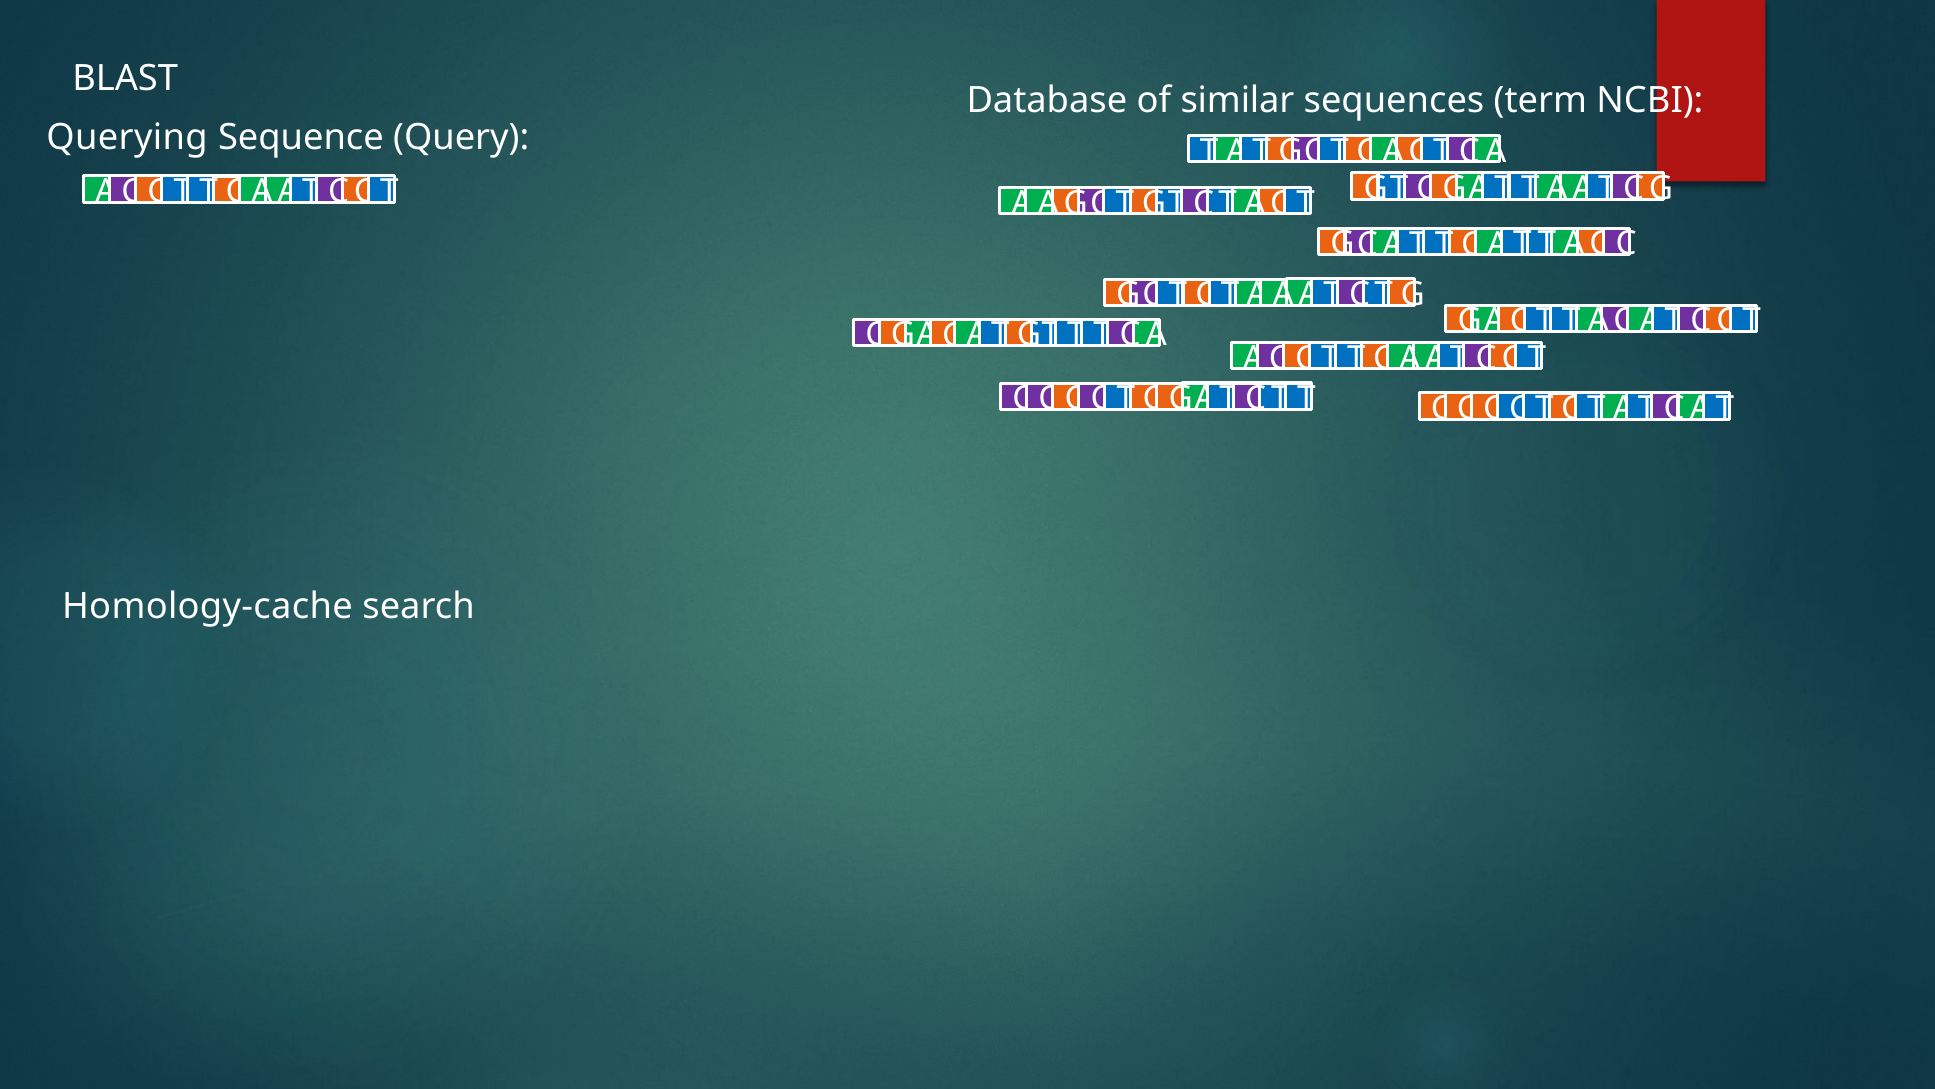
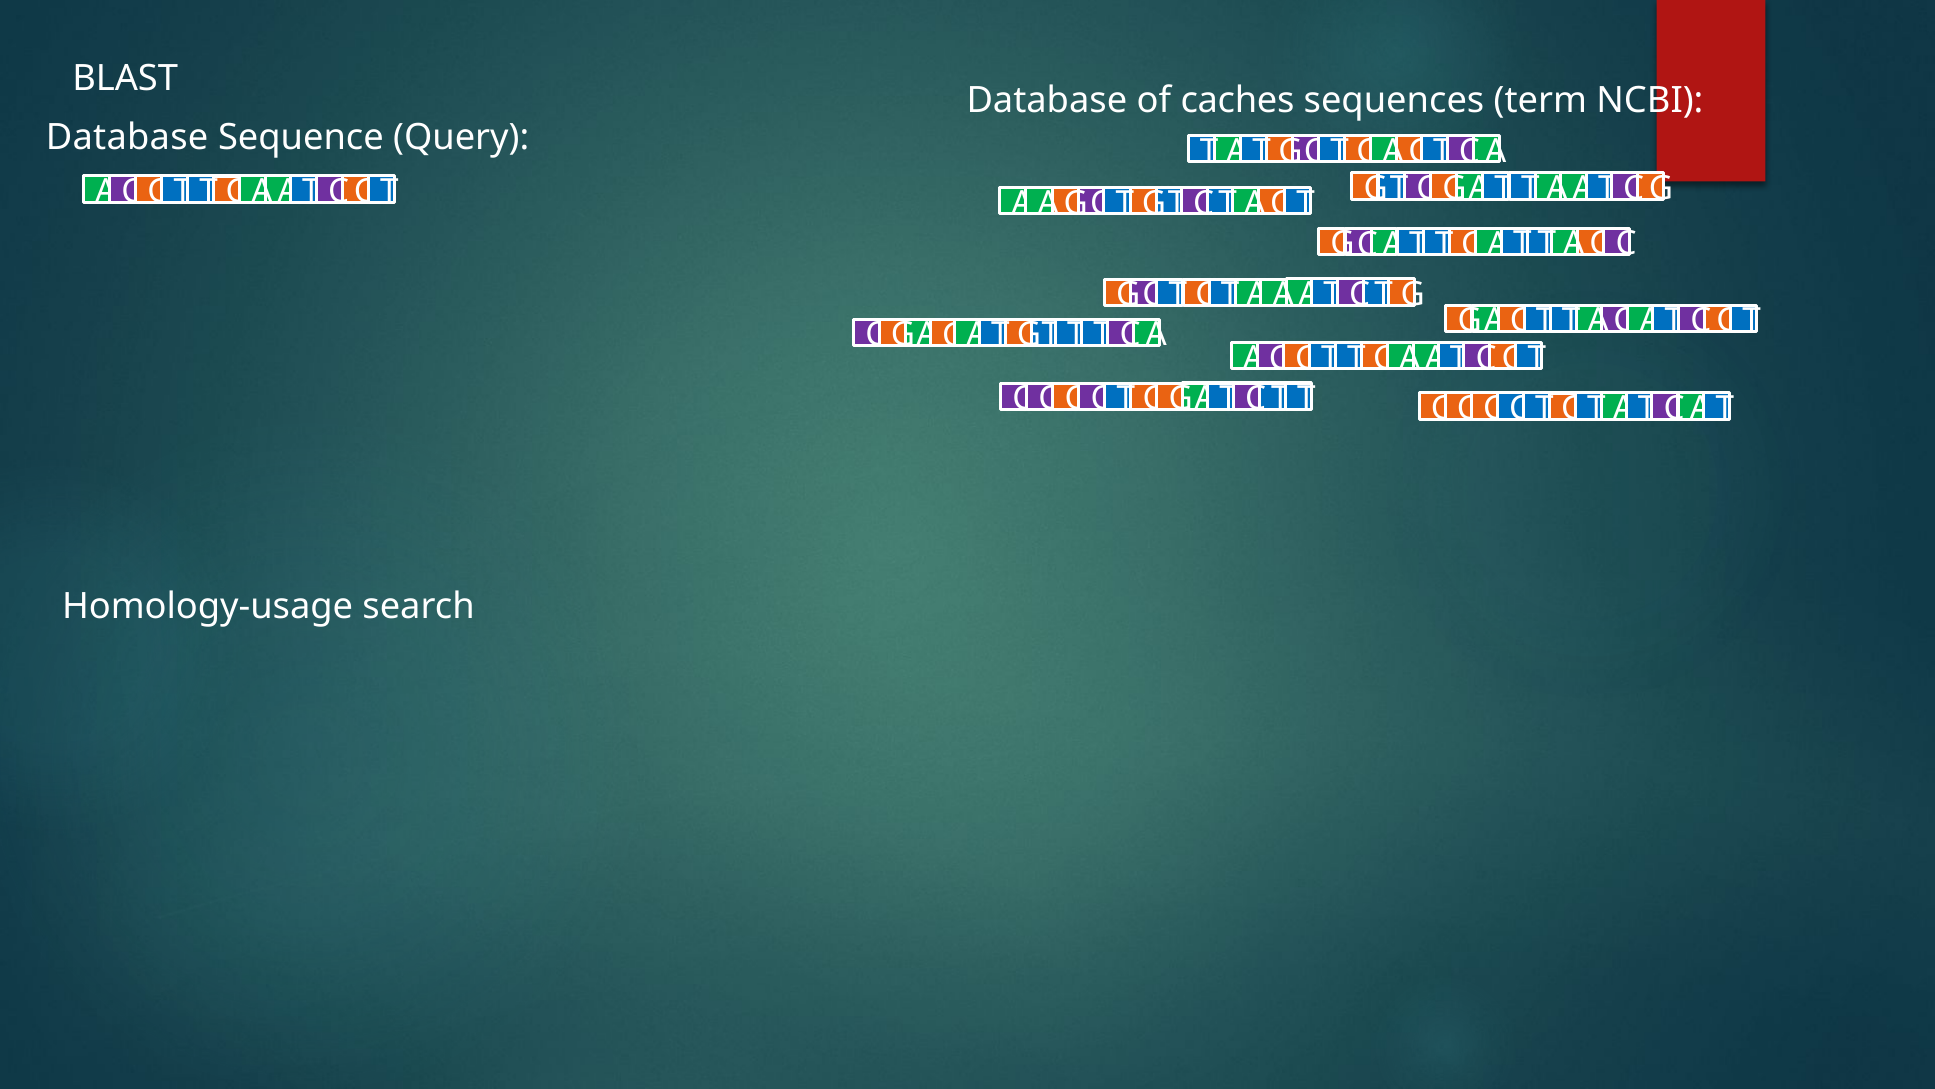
similar: similar -> caches (1238, 100)
Querying: Querying -> Database (127, 138)
Homology-cache: Homology-cache -> Homology-usage (208, 606)
